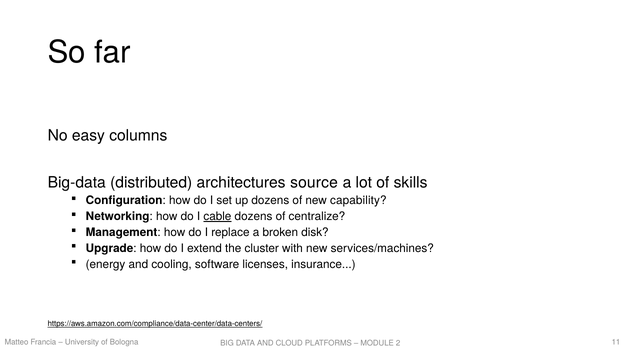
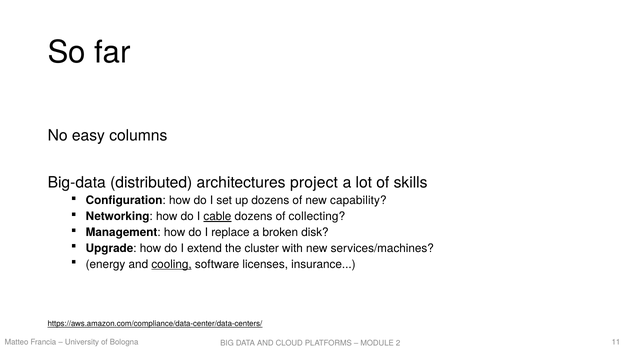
source: source -> project (314, 182)
centralize: centralize -> collecting (317, 216)
cooling underline: none -> present (172, 264)
